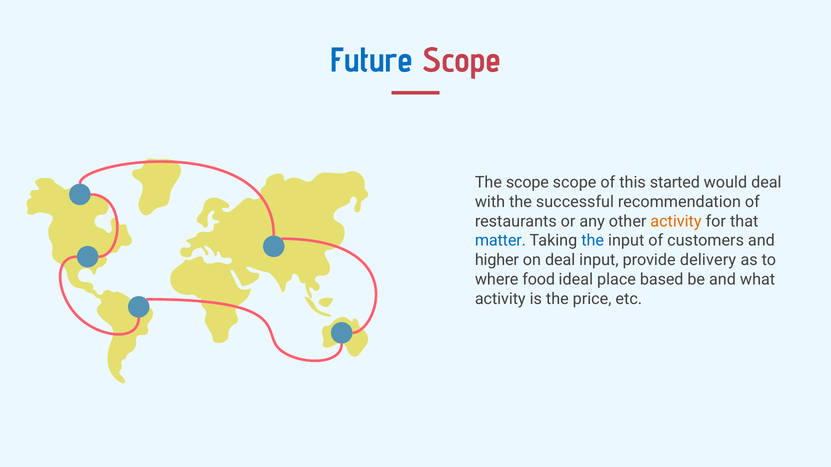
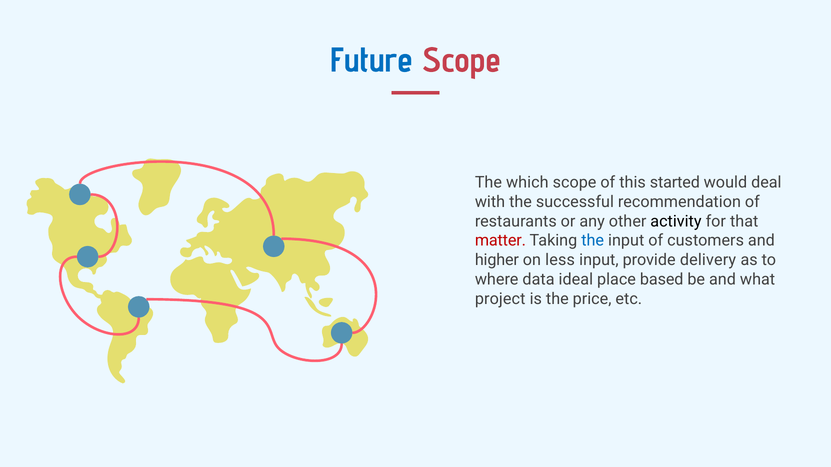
The scope: scope -> which (527, 183)
activity colour: orange -> black (676, 221)
matter colour: blue -> red (500, 241)
on deal: deal -> less (560, 260)
food: food -> data (539, 280)
activity: activity -> project (500, 299)
